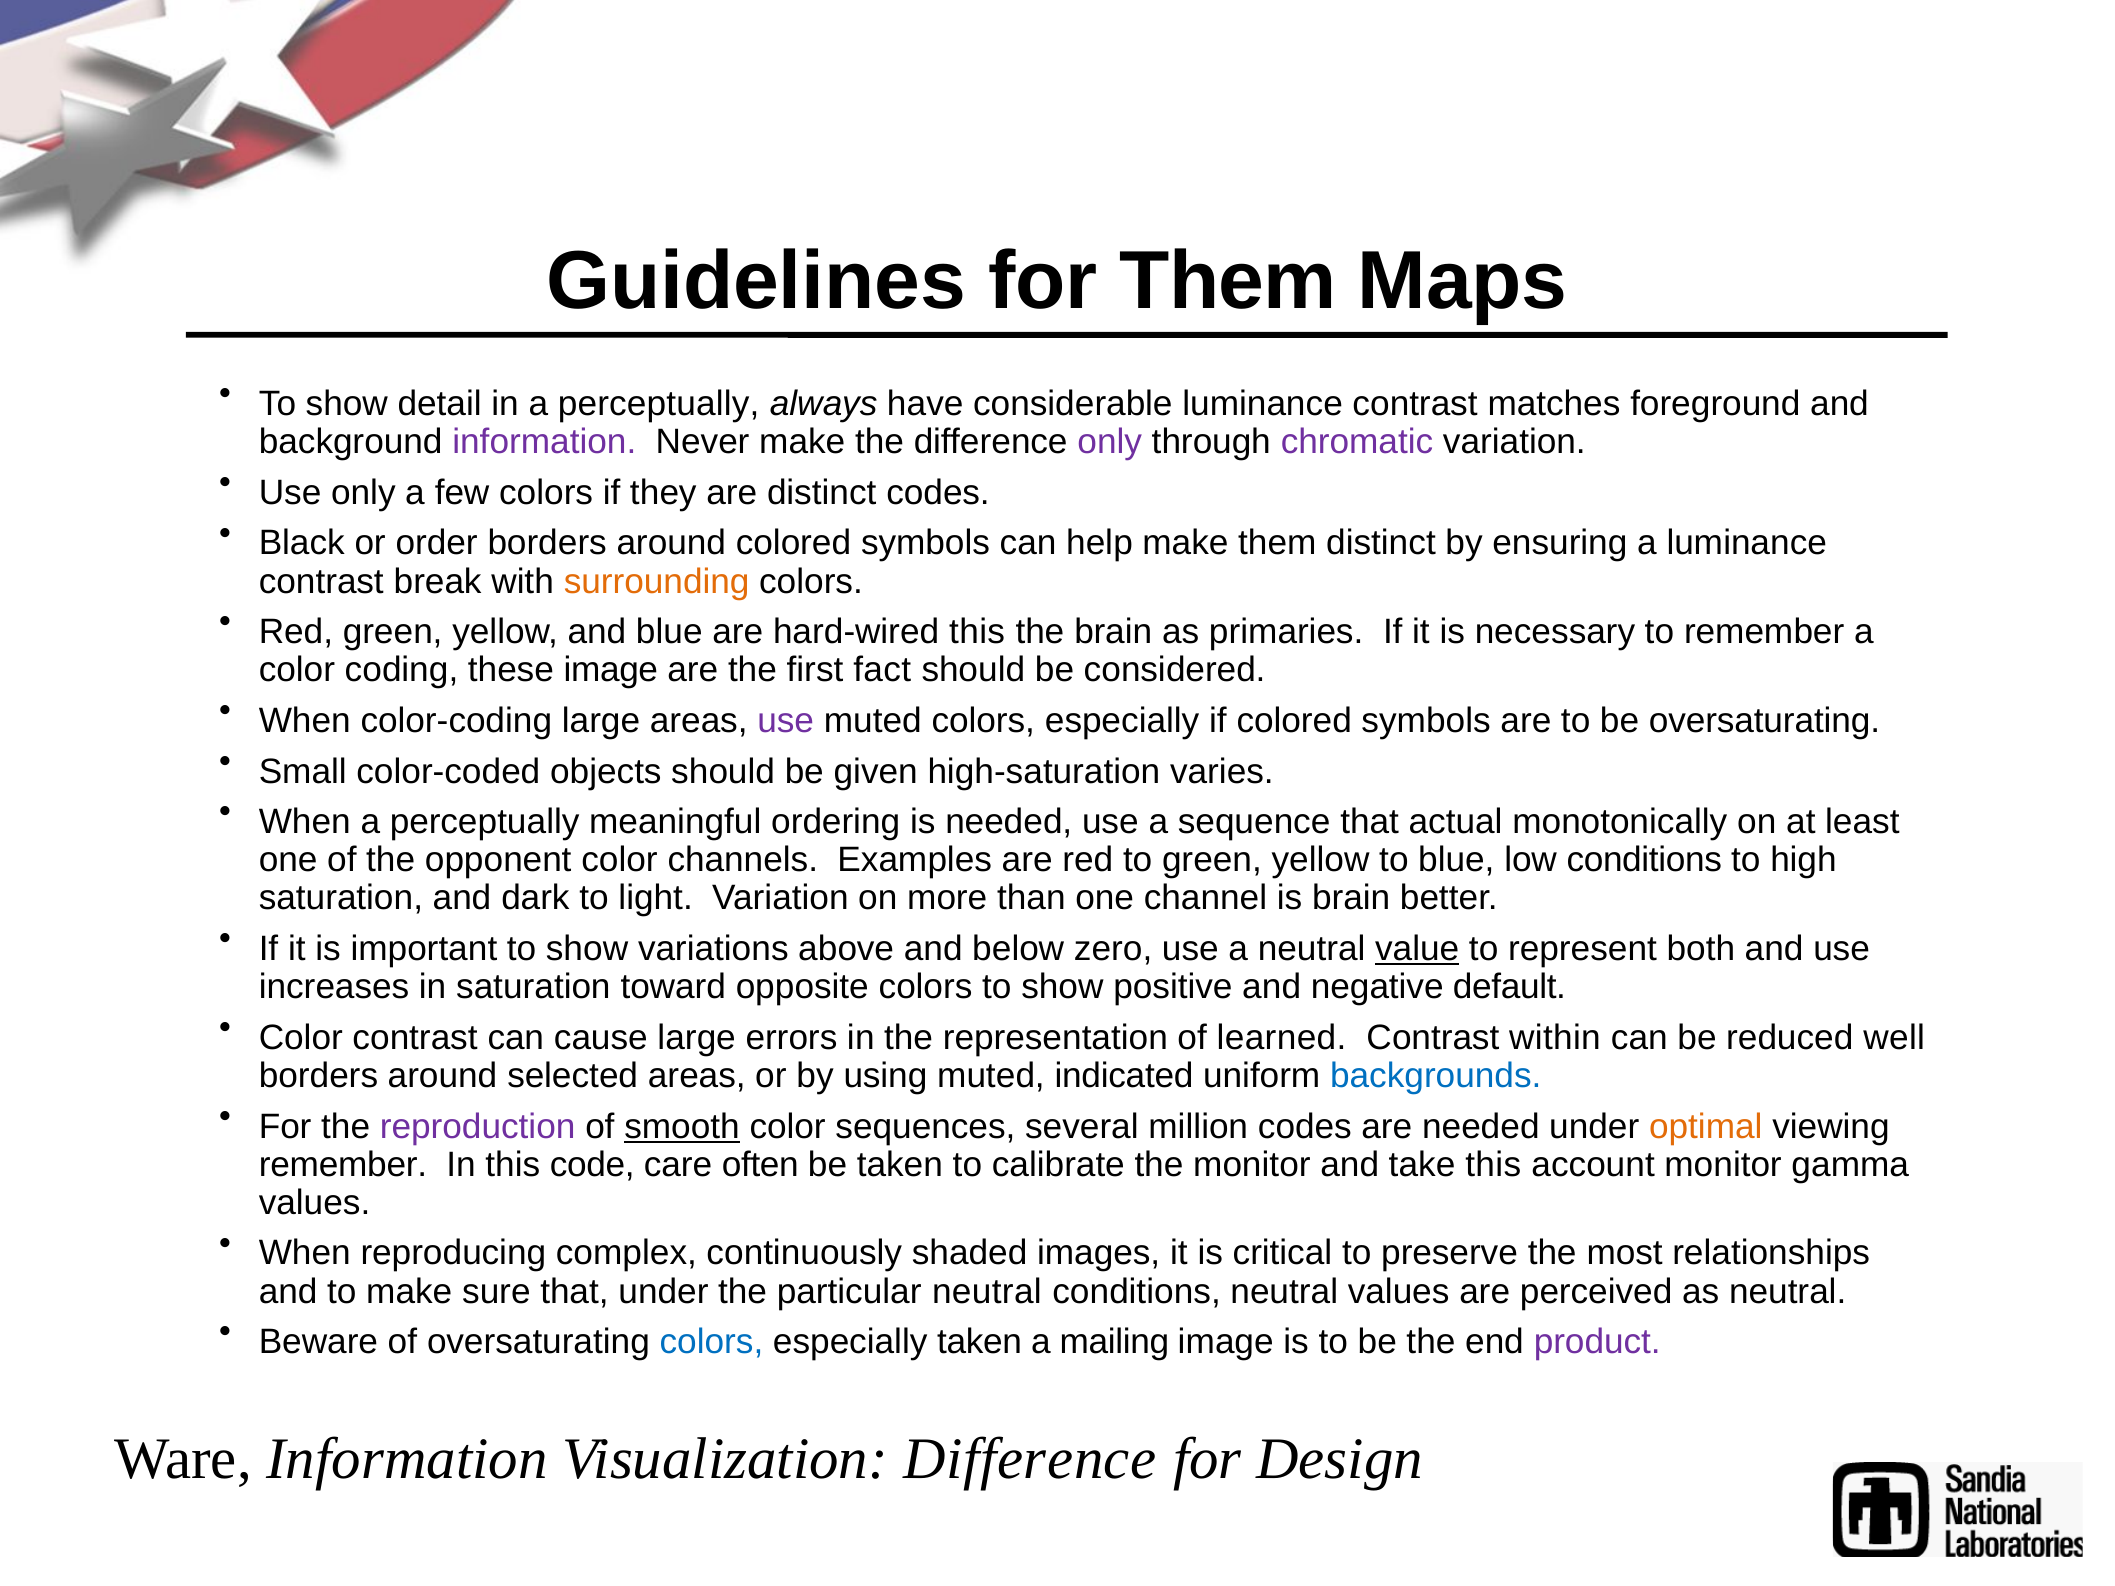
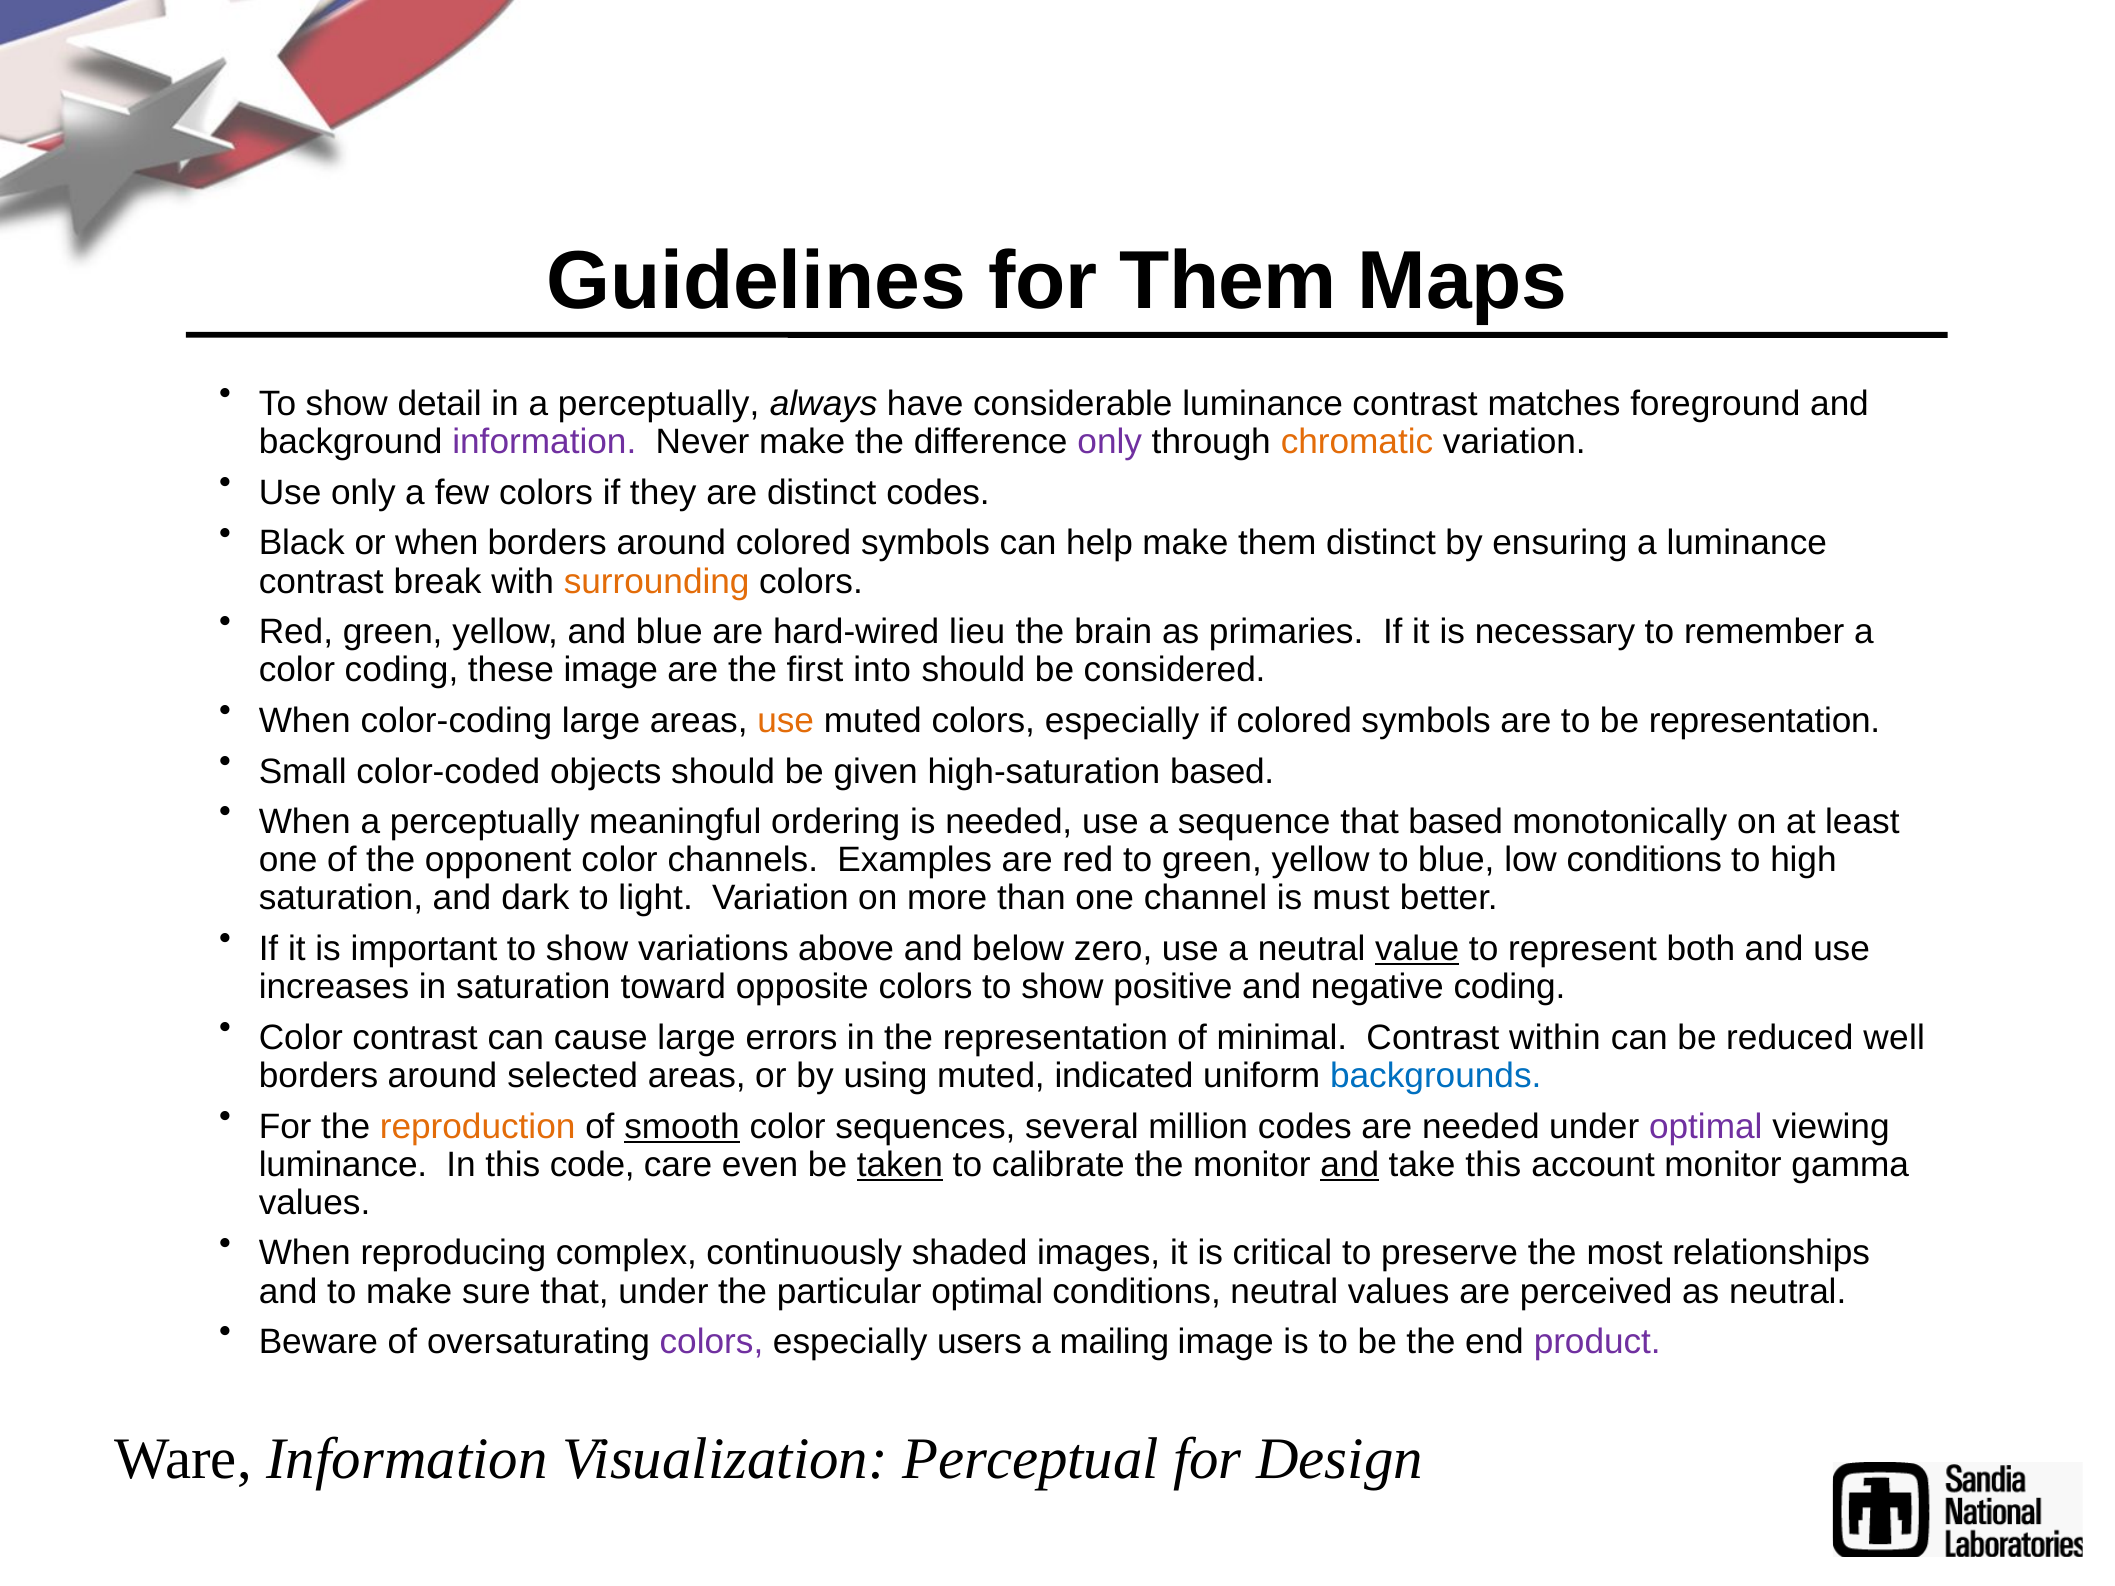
chromatic colour: purple -> orange (1357, 442)
or order: order -> when (437, 543)
hard-wired this: this -> lieu (977, 632)
fact: fact -> into (882, 670)
use colour: purple -> orange (786, 721)
be oversaturating: oversaturating -> representation (1765, 721)
high-saturation varies: varies -> based (1222, 772)
that actual: actual -> based (1456, 822)
is brain: brain -> must (1351, 898)
negative default: default -> coding (1509, 987)
learned: learned -> minimal (1282, 1038)
reproduction colour: purple -> orange (478, 1127)
optimal colour: orange -> purple (1706, 1127)
remember: remember -> luminance (343, 1165)
often: often -> even (760, 1165)
taken underline: none -> present (900, 1165)
and underline: none -> present (1350, 1165)
particular neutral: neutral -> optimal (987, 1292)
colors colour: blue -> purple (711, 1342)
especially taken: taken -> users (980, 1342)
Visualization Difference: Difference -> Perceptual (1031, 1460)
